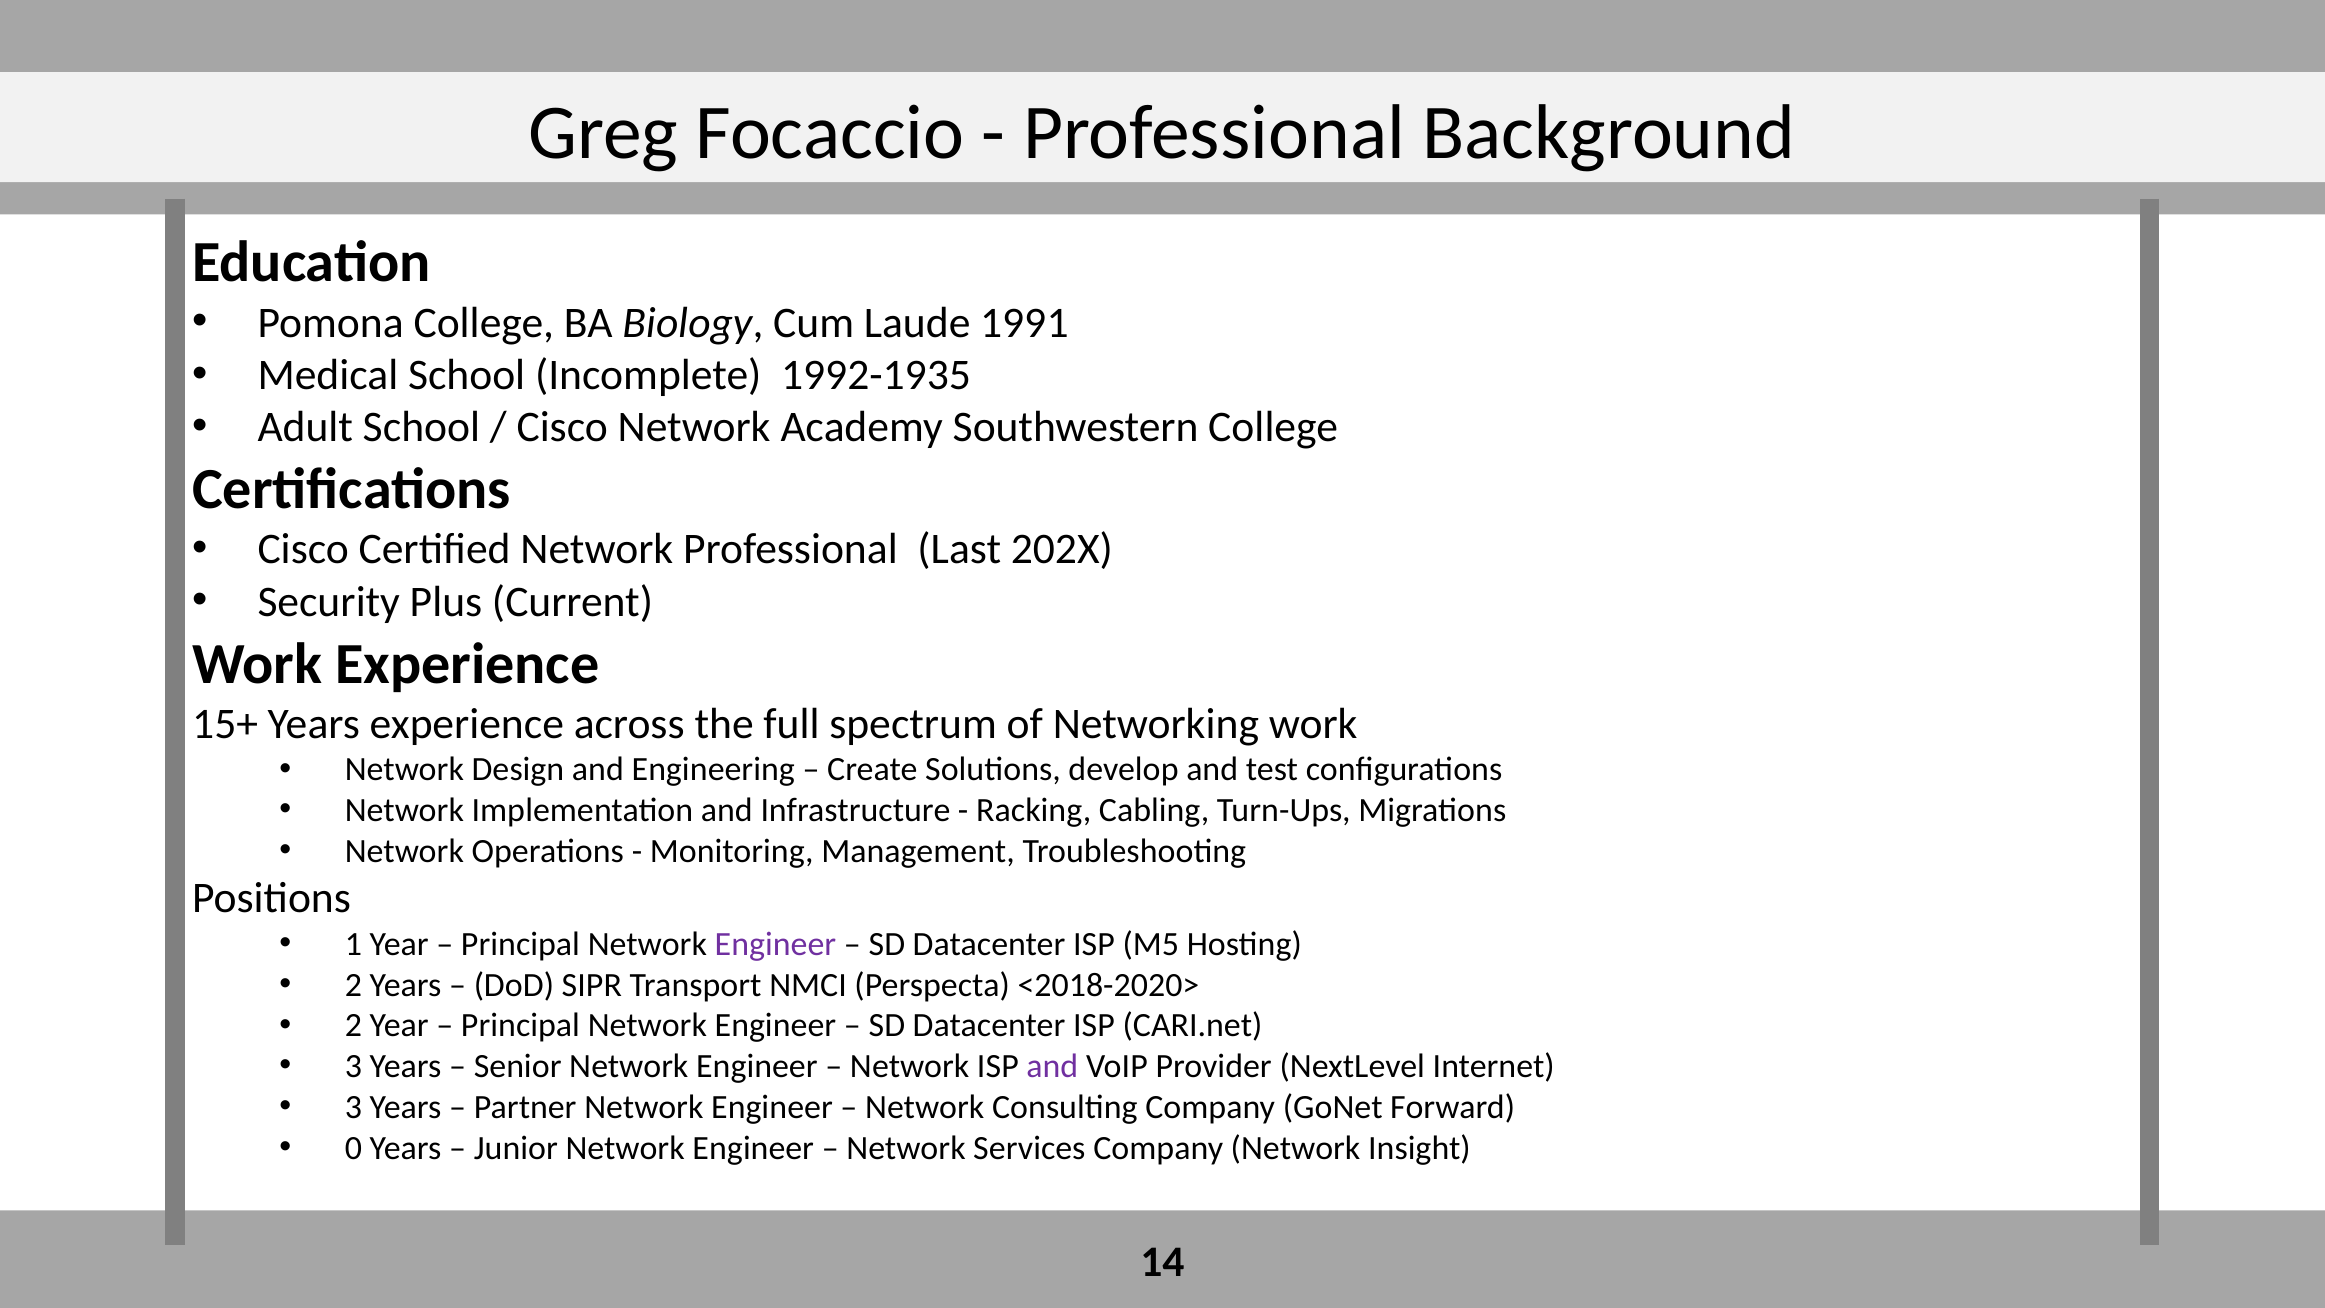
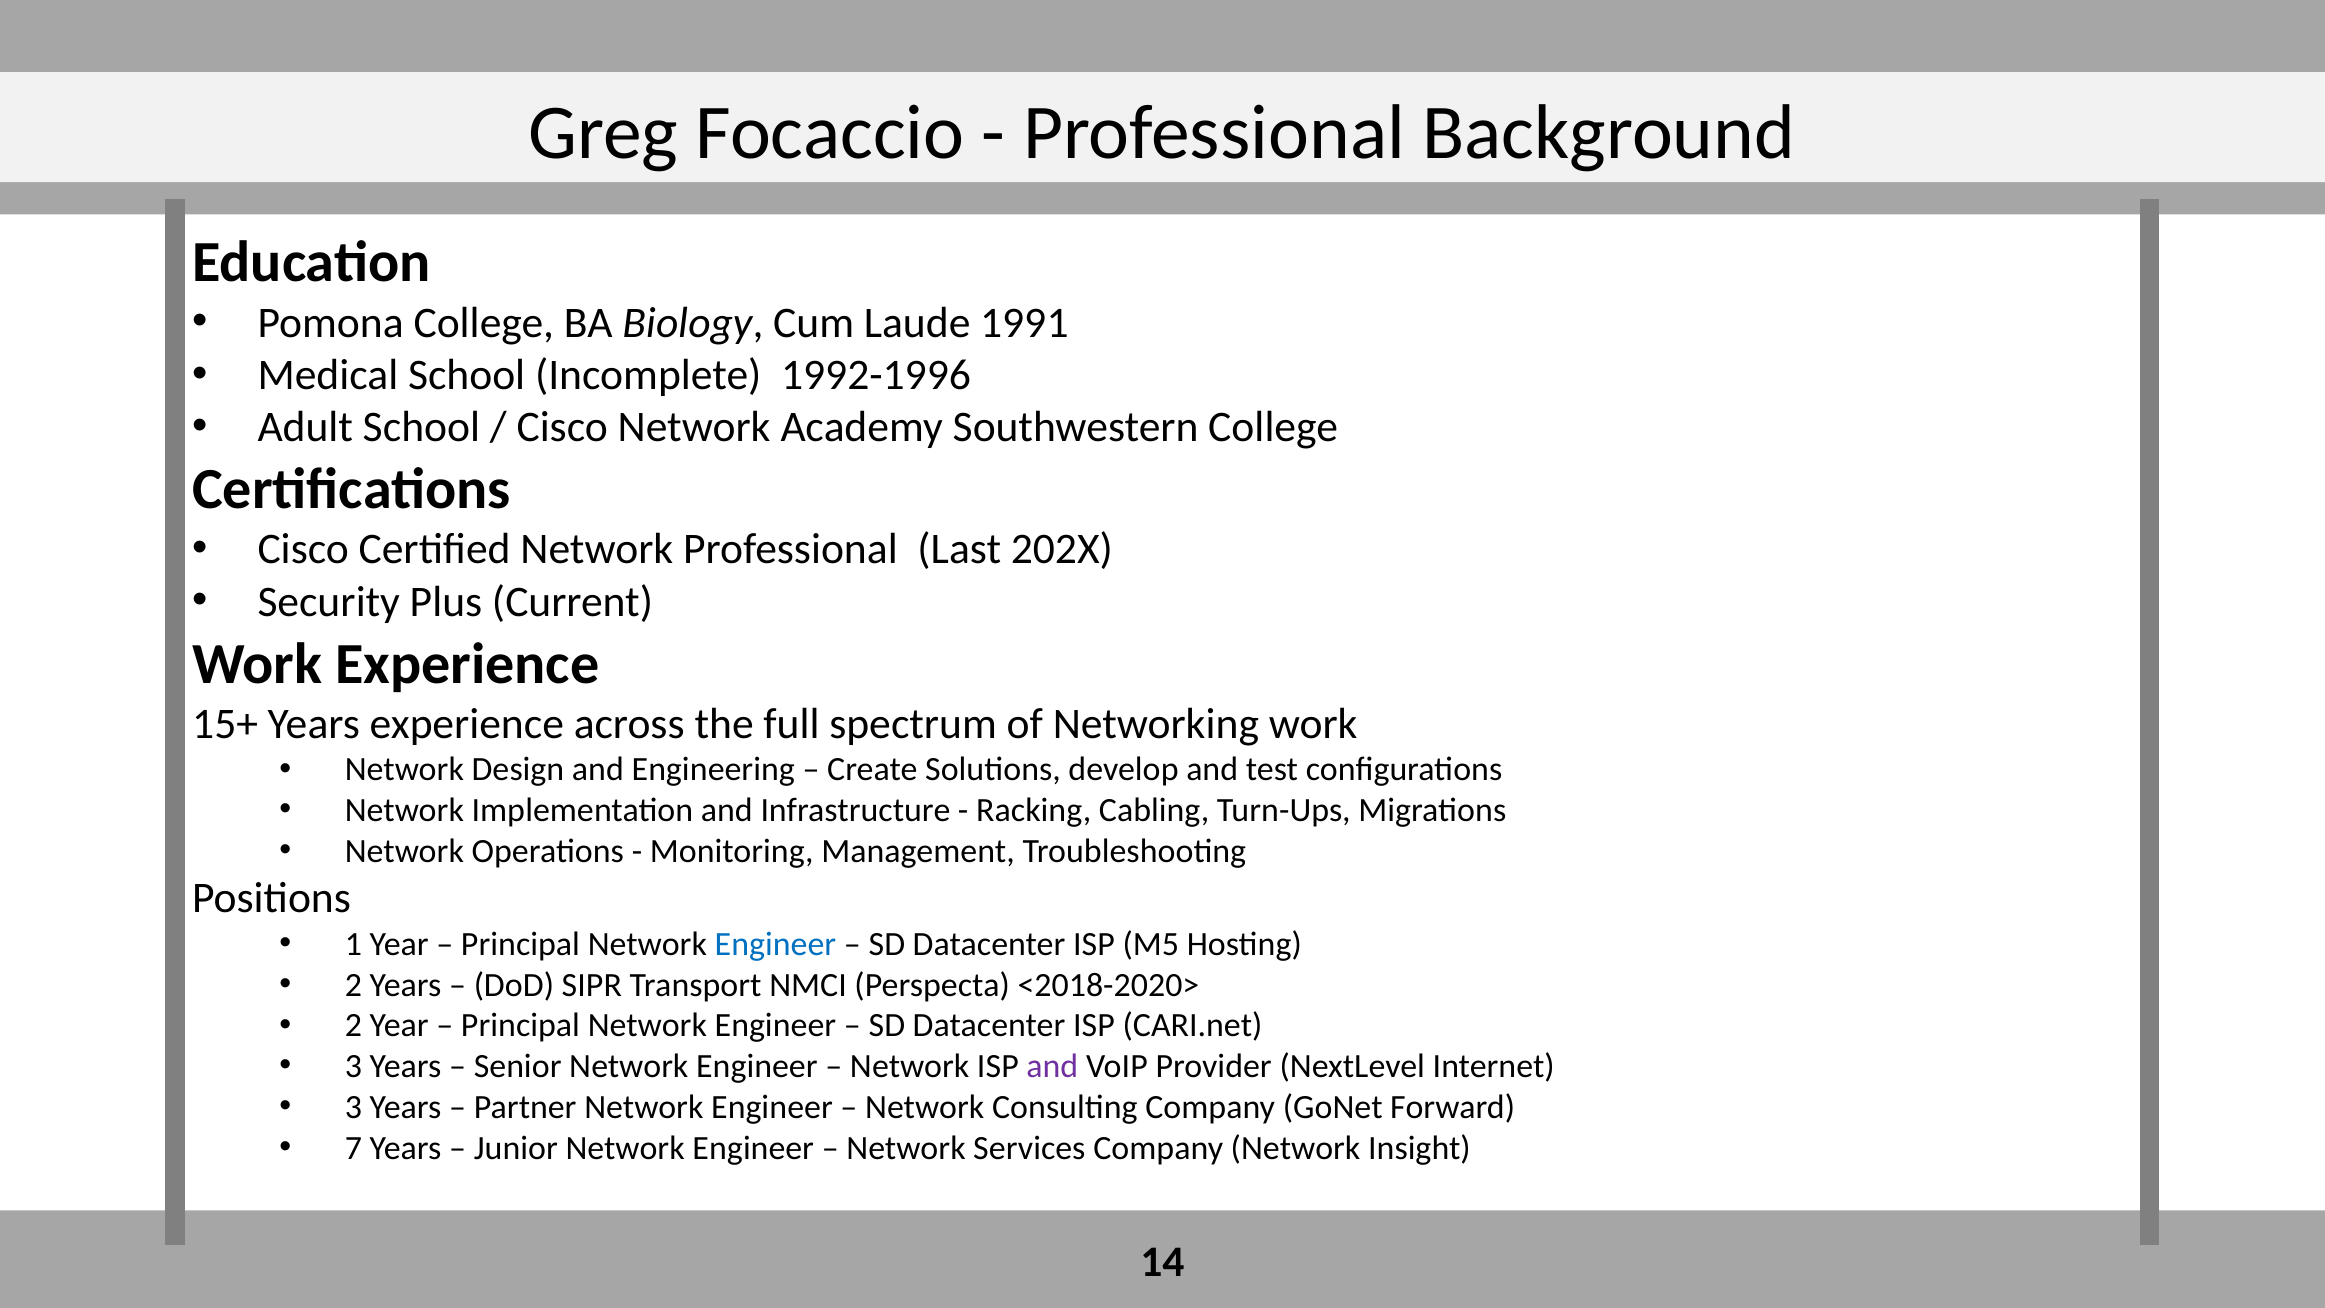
1992-1935: 1992-1935 -> 1992-1996 (876, 375)
Engineer colour: purple -> blue (775, 944)
0: 0 -> 7 (353, 1148)
